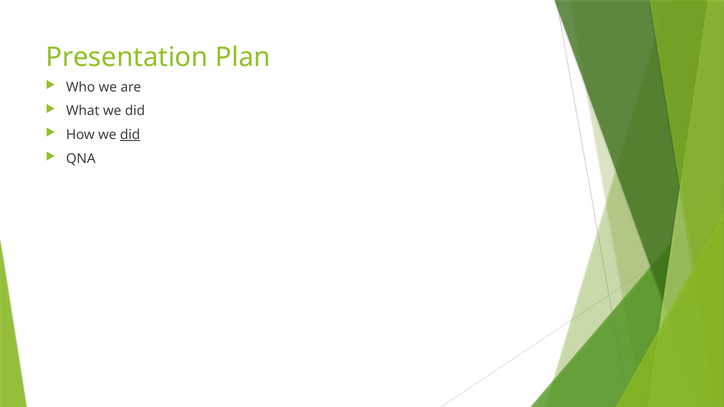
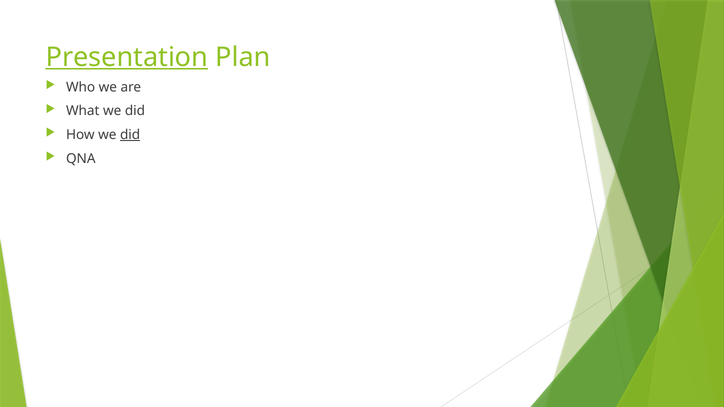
Presentation underline: none -> present (127, 57)
